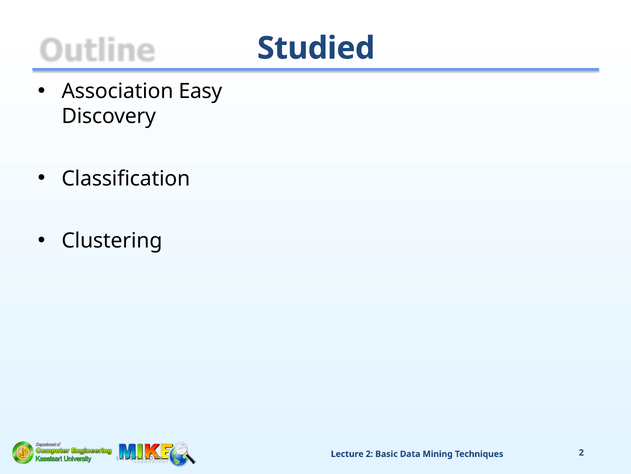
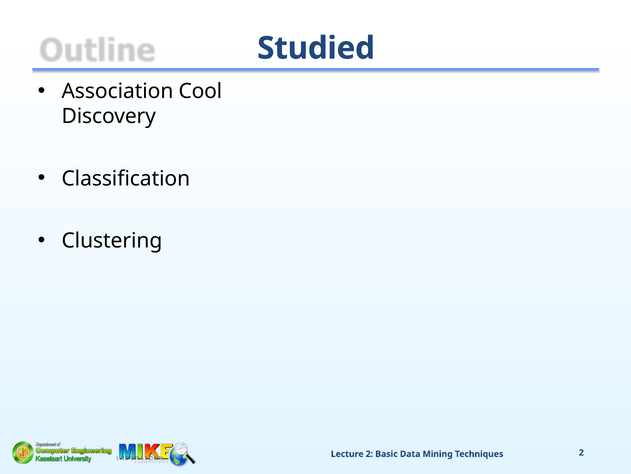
Easy: Easy -> Cool (200, 91)
